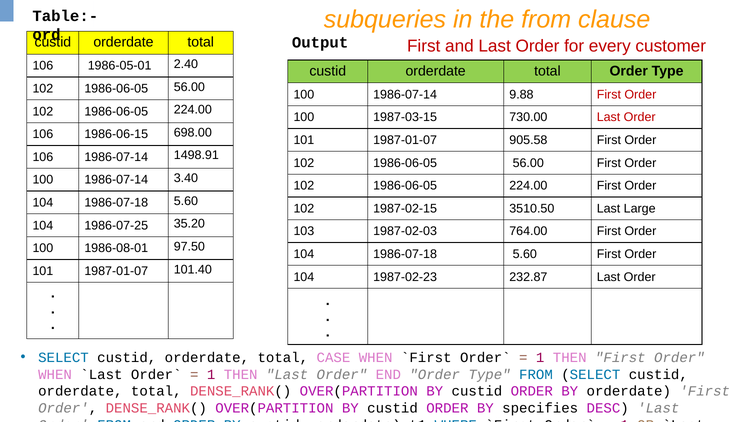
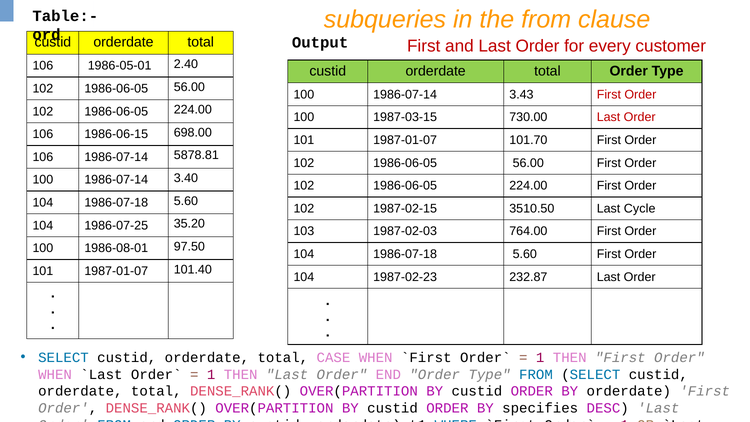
9.88: 9.88 -> 3.43 (521, 94)
905.58: 905.58 -> 101.70 (528, 140)
1498.91: 1498.91 -> 5878.81 (196, 155)
Large: Large -> Cycle (640, 208)
